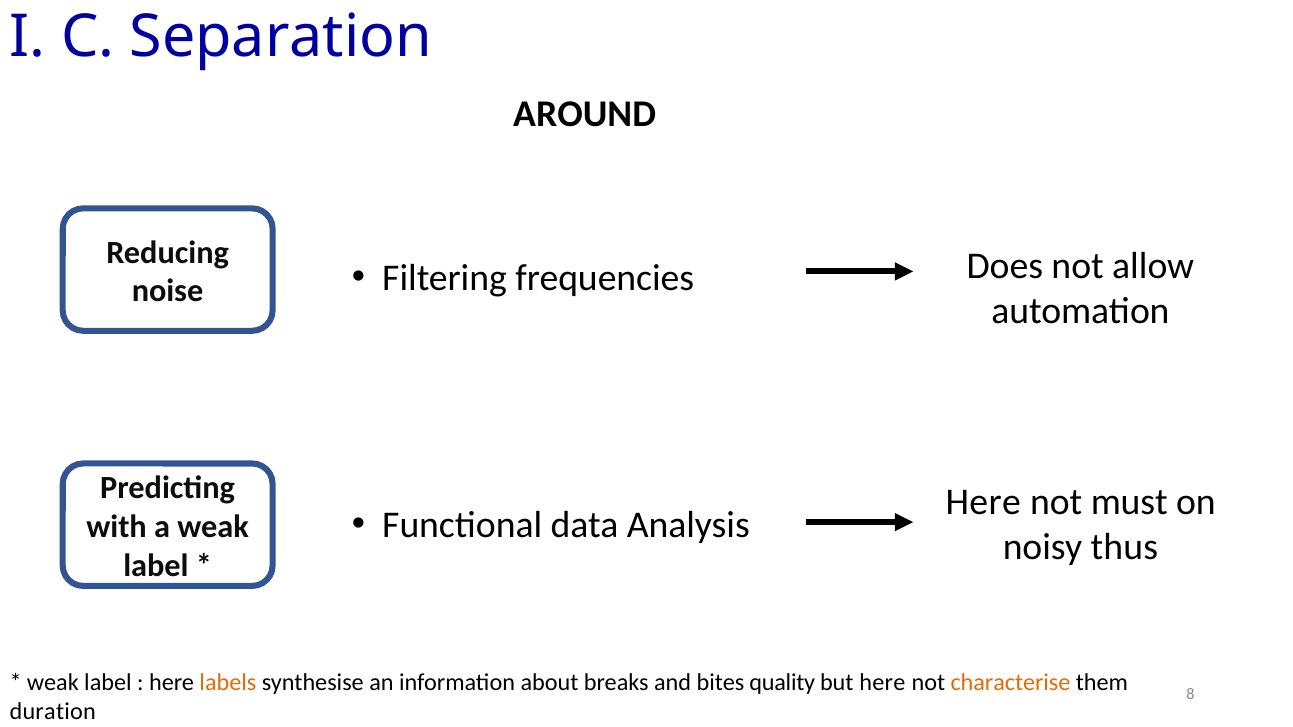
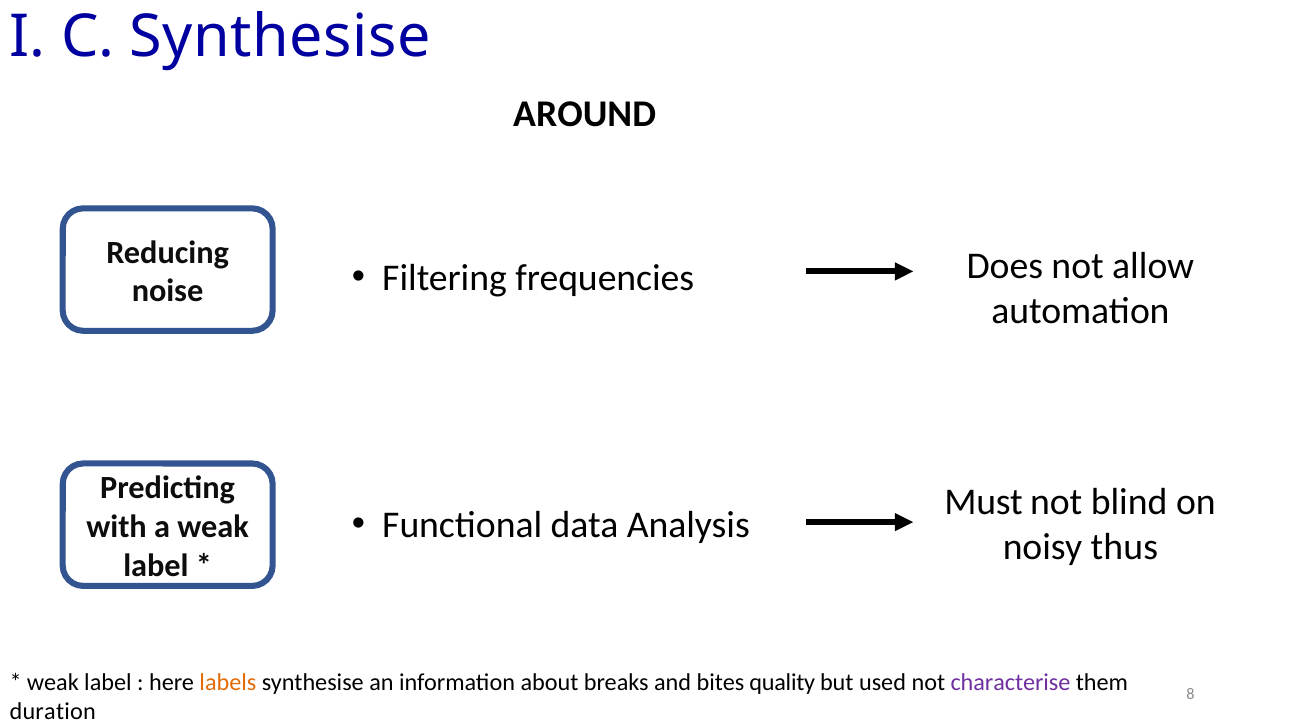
C Separation: Separation -> Synthesise (280, 36)
Here: Here -> Must (984, 502)
must: must -> blind (1129, 502)
but here: here -> used (883, 682)
characterise colour: orange -> purple (1010, 682)
